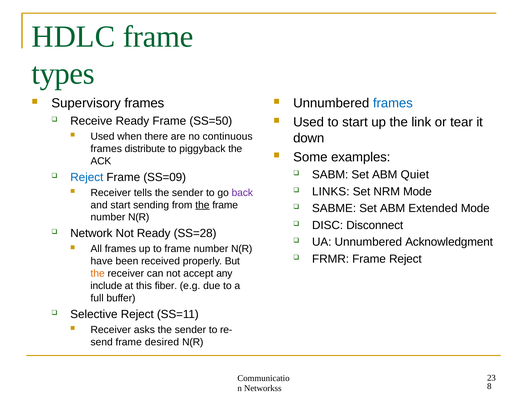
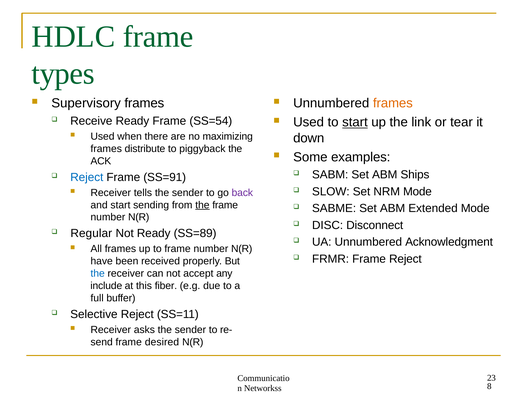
frames colour: blue -> orange (393, 103)
SS=50: SS=50 -> SS=54 (211, 121)
start underline: none -> present (355, 122)
continuous: continuous -> maximizing (228, 137)
Quiet: Quiet -> Ships (415, 175)
SS=09: SS=09 -> SS=91 (165, 177)
LINKS: LINKS -> SLOW (331, 192)
Network: Network -> Regular (91, 234)
SS=28: SS=28 -> SS=89 (195, 234)
the colour: orange -> blue (98, 274)
